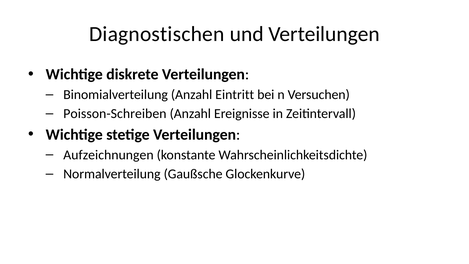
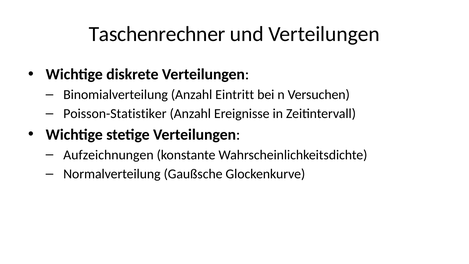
Diagnostischen: Diagnostischen -> Taschenrechner (157, 34)
Poisson-Schreiben: Poisson-Schreiben -> Poisson-Statistiker (115, 114)
